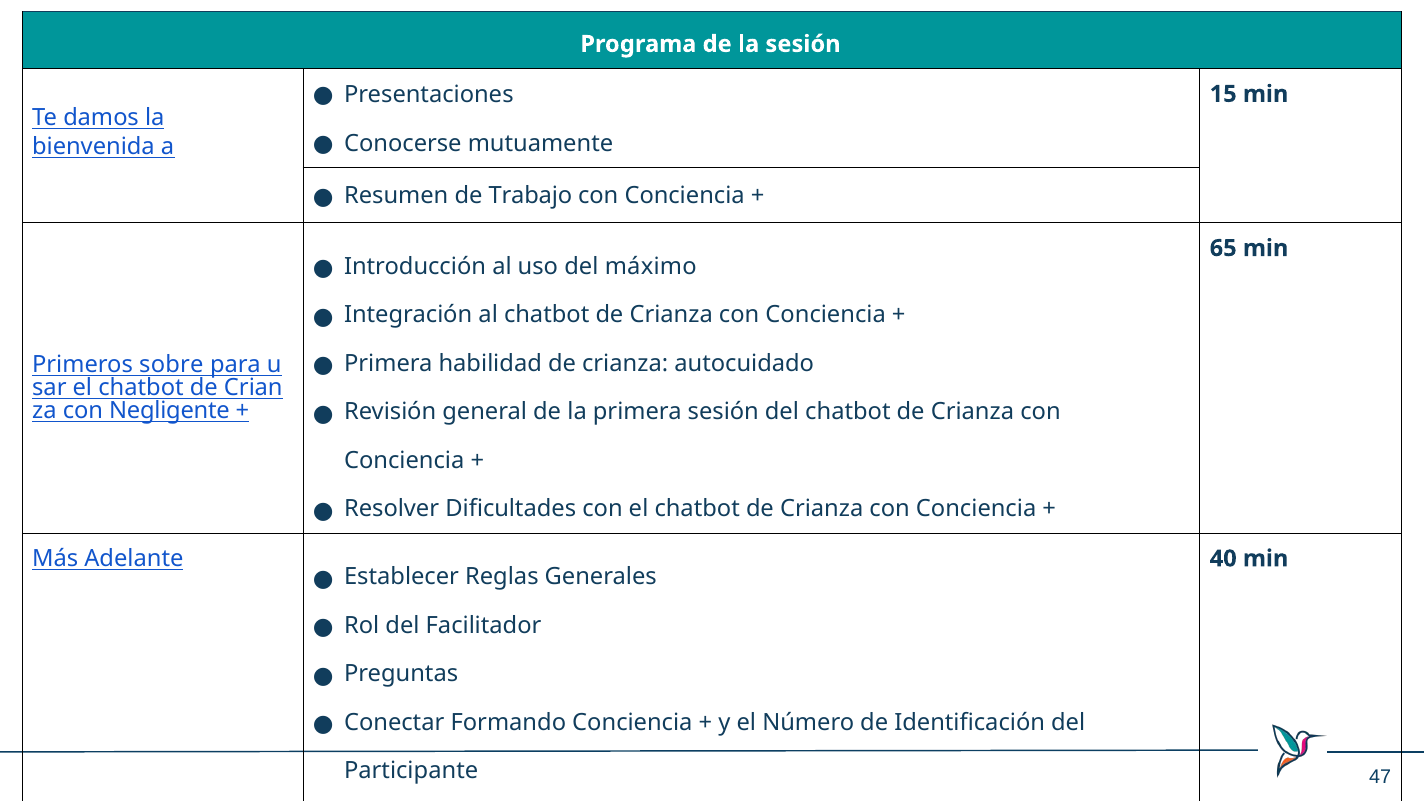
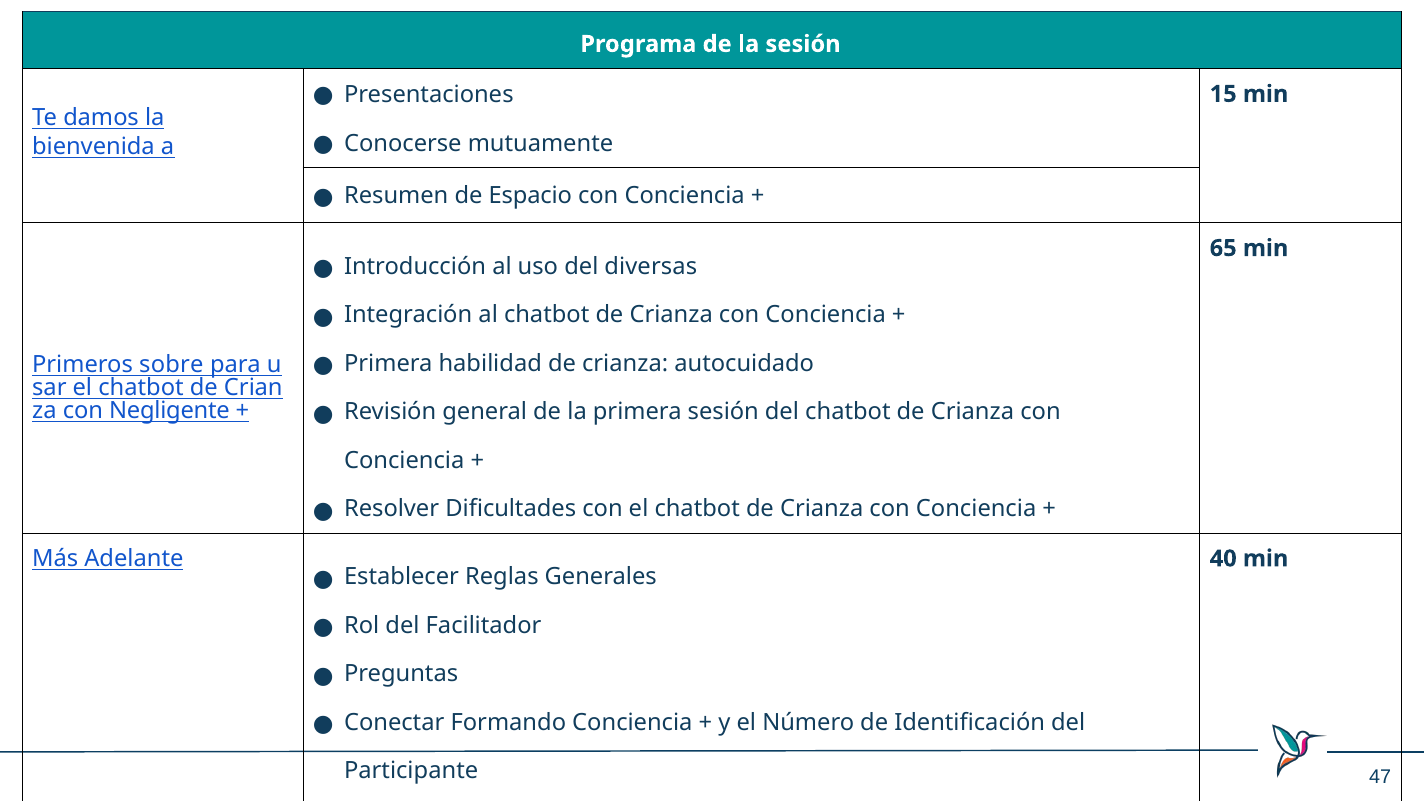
Trabajo: Trabajo -> Espacio (530, 196)
máximo: máximo -> diversas (651, 266)
